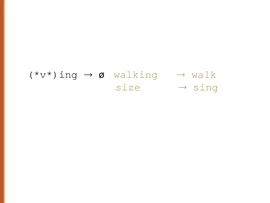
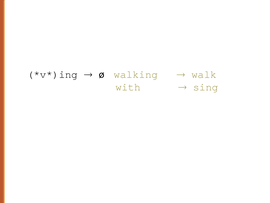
size: size -> with (128, 87)
